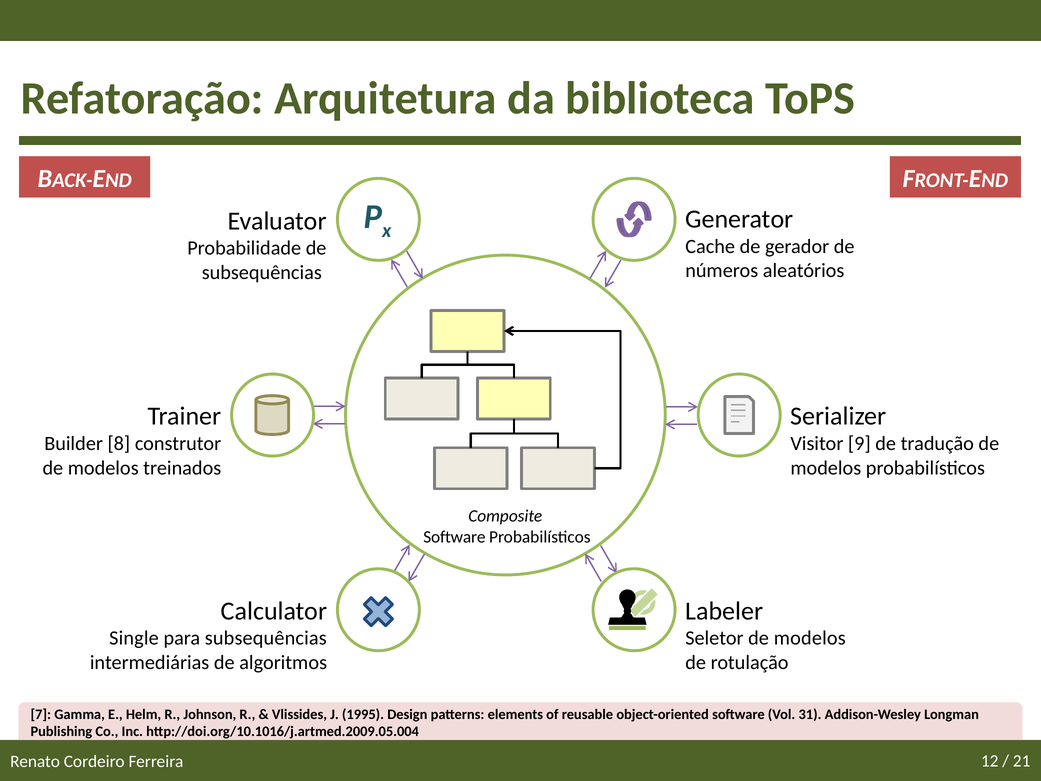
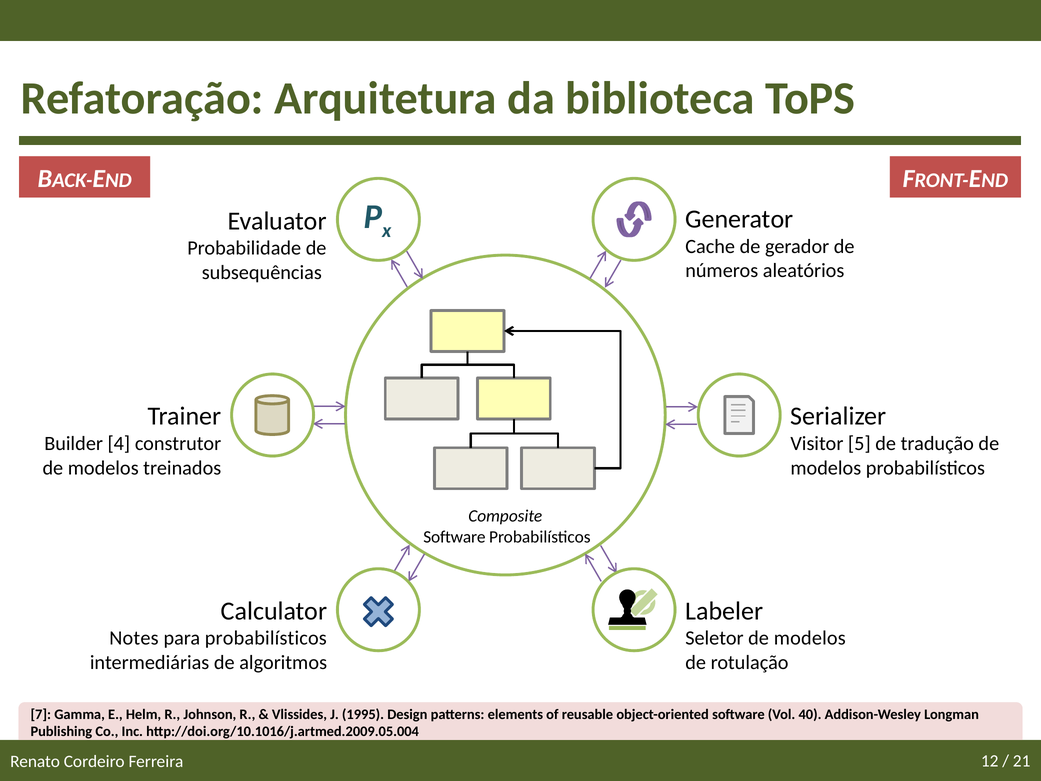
8: 8 -> 4 (119, 443)
9: 9 -> 5 (859, 443)
Single: Single -> Notes (134, 638)
para subsequências: subsequências -> probabilísticos (266, 638)
31: 31 -> 40 (810, 714)
